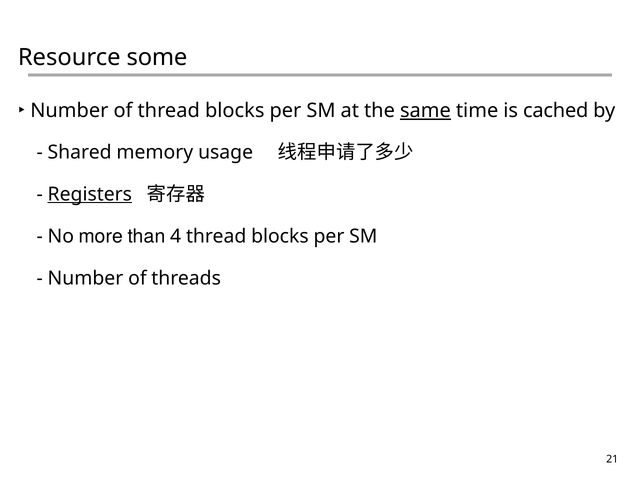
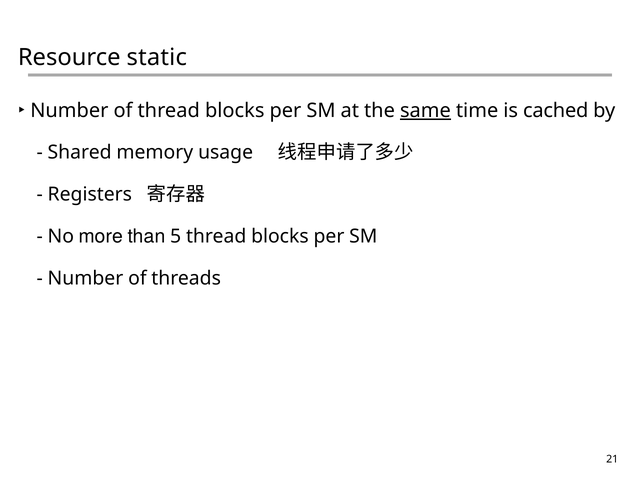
some: some -> static (157, 57)
Registers underline: present -> none (90, 194)
4: 4 -> 5 (176, 236)
